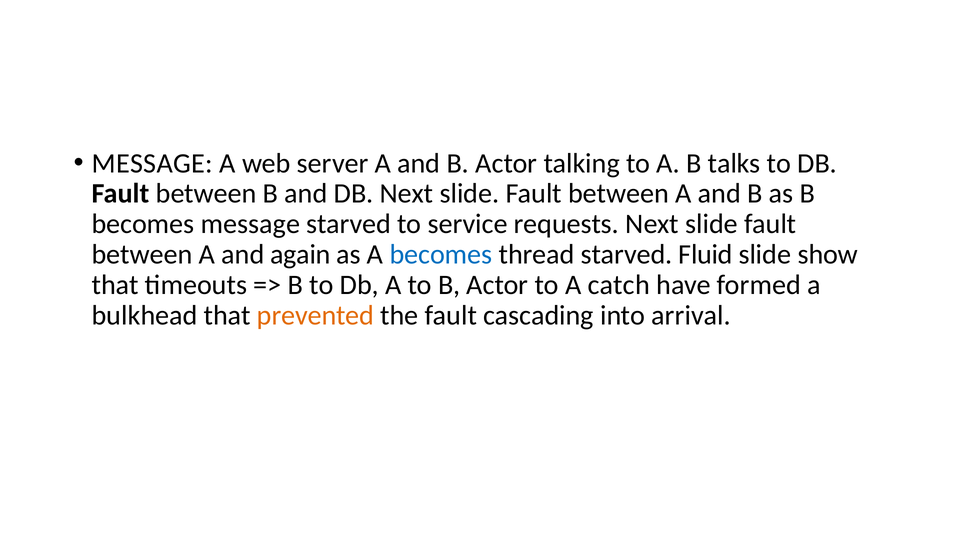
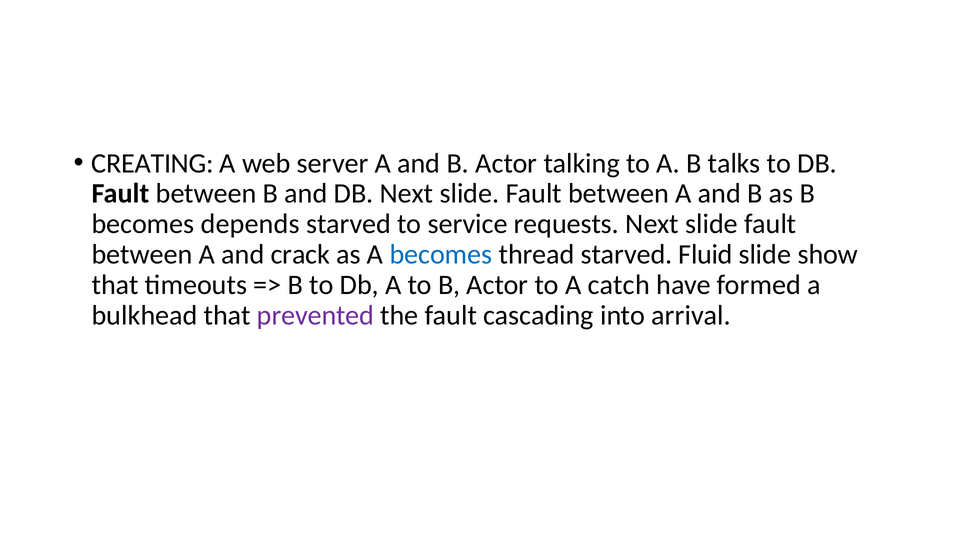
MESSAGE: MESSAGE -> CREATING (153, 163)
becomes message: message -> depends (250, 224)
again: again -> crack (300, 255)
prevented colour: orange -> purple (316, 315)
